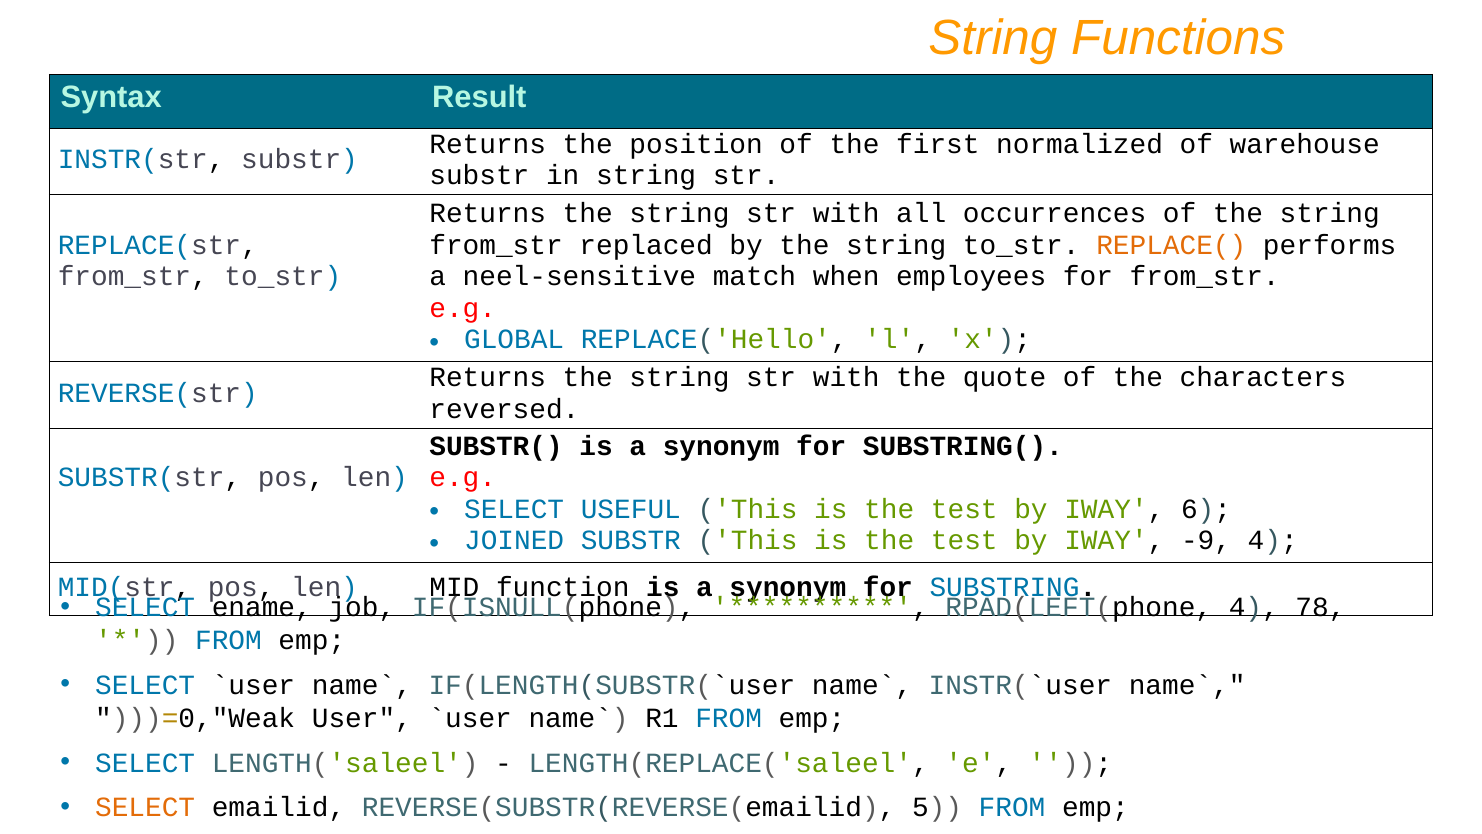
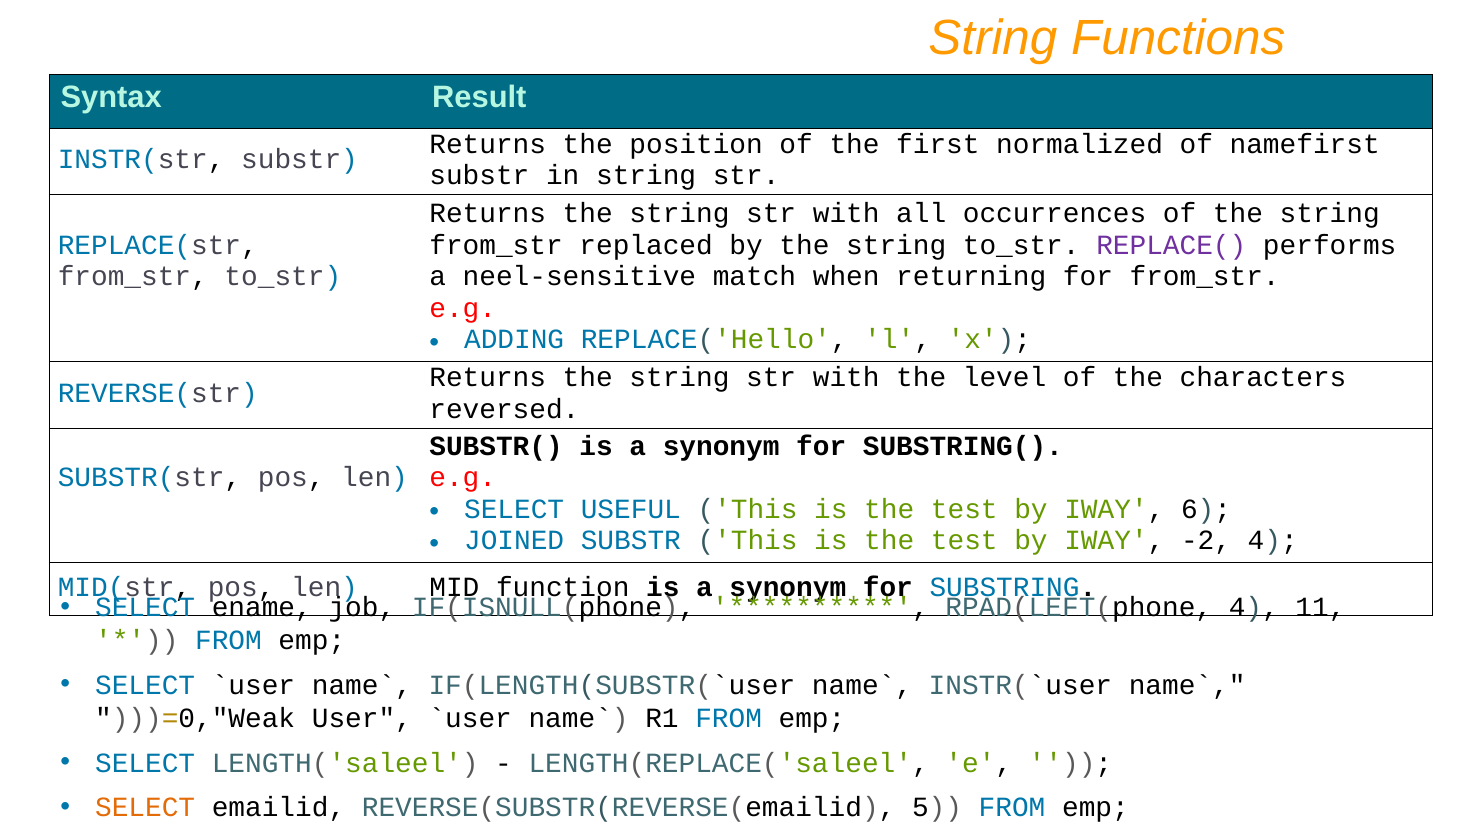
warehouse: warehouse -> namefirst (1305, 144)
REPLACE( colour: orange -> purple (1171, 245)
employees: employees -> returning (971, 276)
GLOBAL: GLOBAL -> ADDING (514, 339)
quote: quote -> level (1005, 377)
-9: -9 -> -2 (1206, 541)
78: 78 -> 11 (1321, 607)
